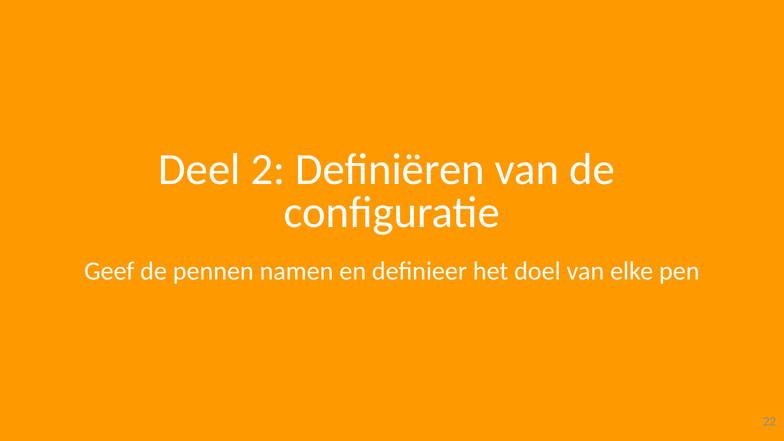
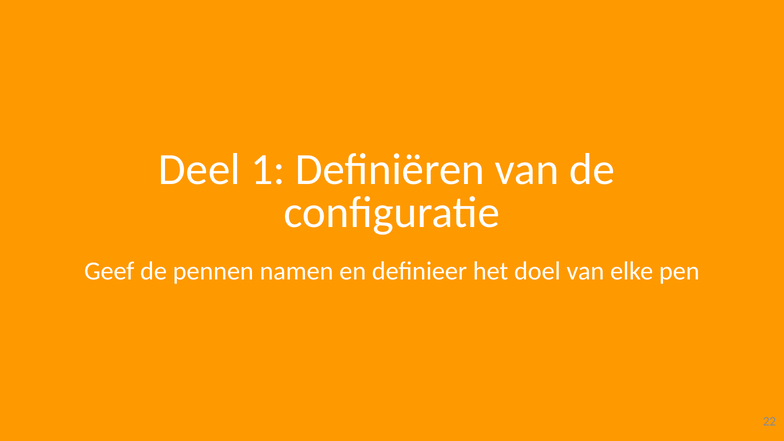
2: 2 -> 1 (268, 170)
